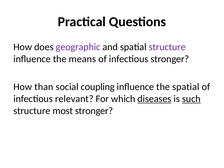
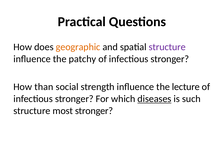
geographic colour: purple -> orange (78, 47)
means: means -> patchy (82, 59)
coupling: coupling -> strength (98, 87)
the spatial: spatial -> lecture (186, 87)
relevant: relevant -> stronger (74, 99)
such underline: present -> none (191, 99)
